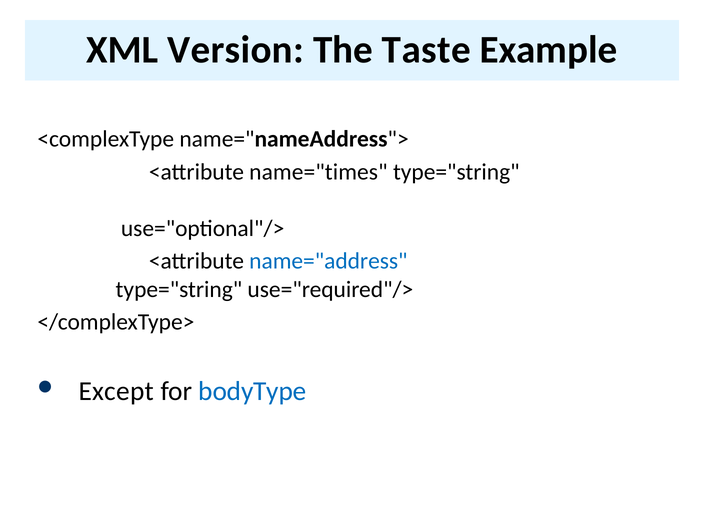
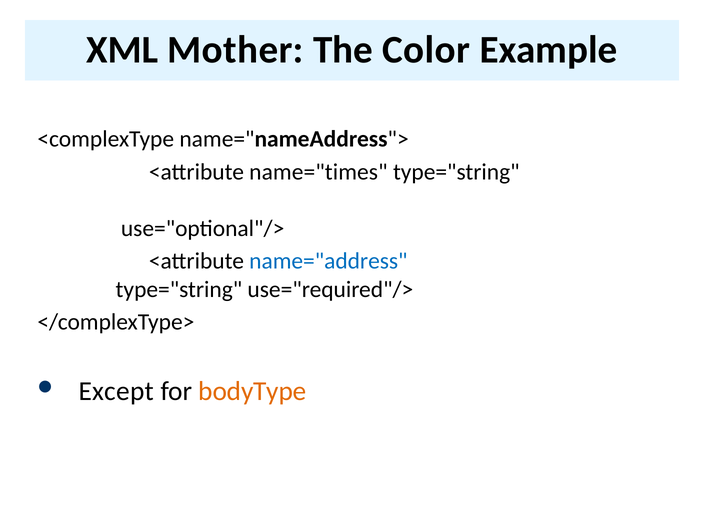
Version: Version -> Mother (235, 50)
Taste: Taste -> Color (426, 50)
bodyType colour: blue -> orange (252, 391)
